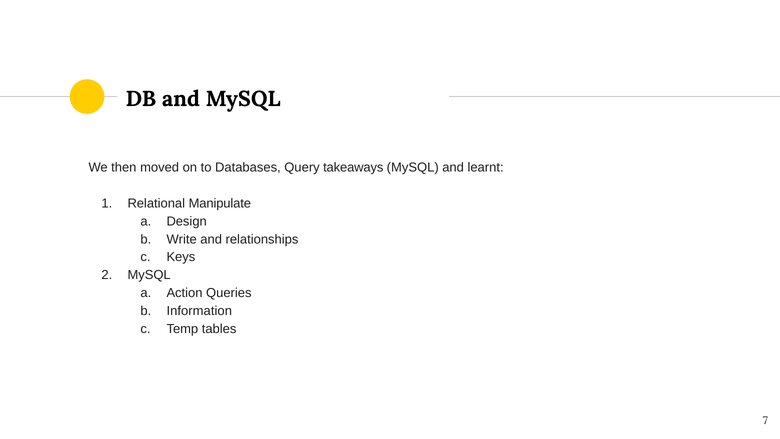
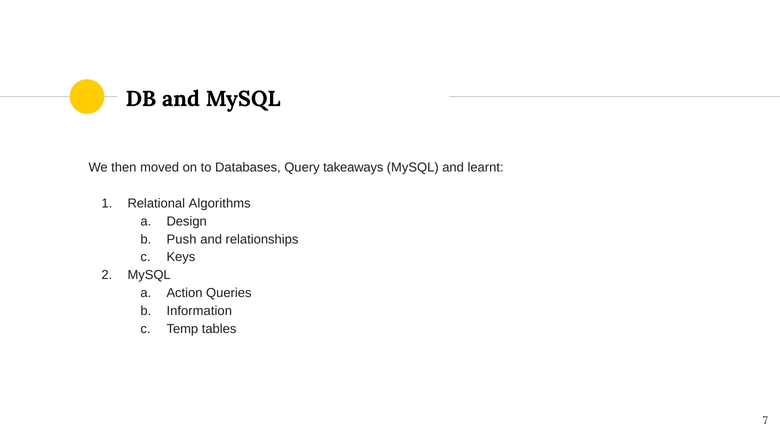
Manipulate: Manipulate -> Algorithms (220, 203)
Write: Write -> Push (182, 239)
